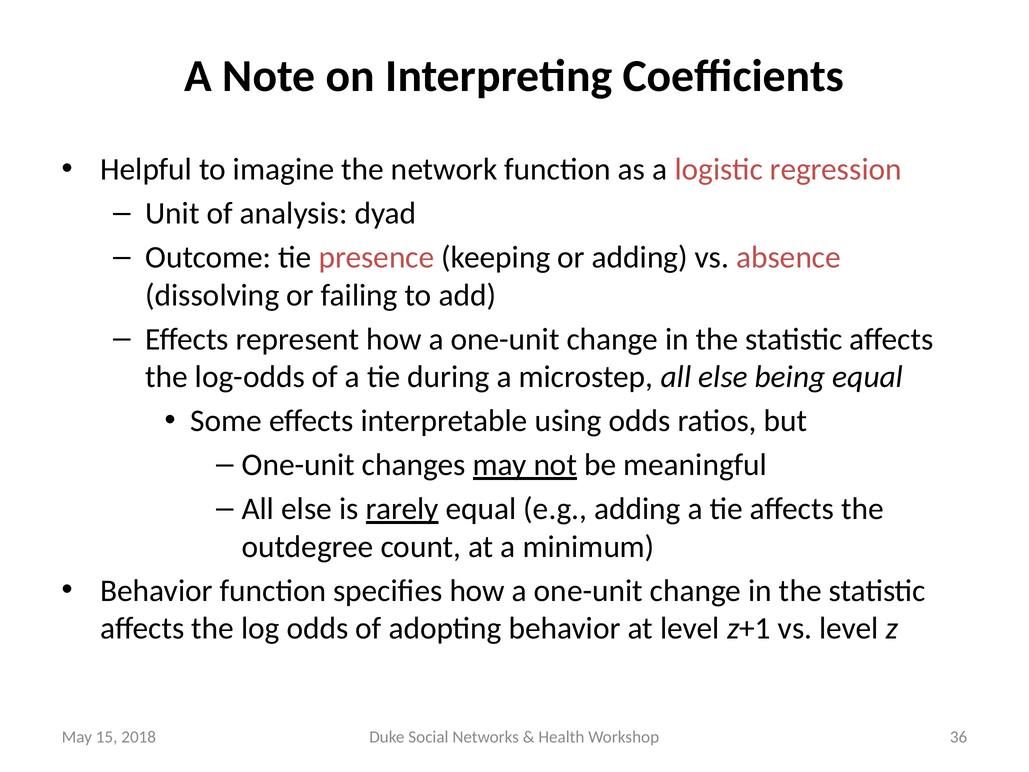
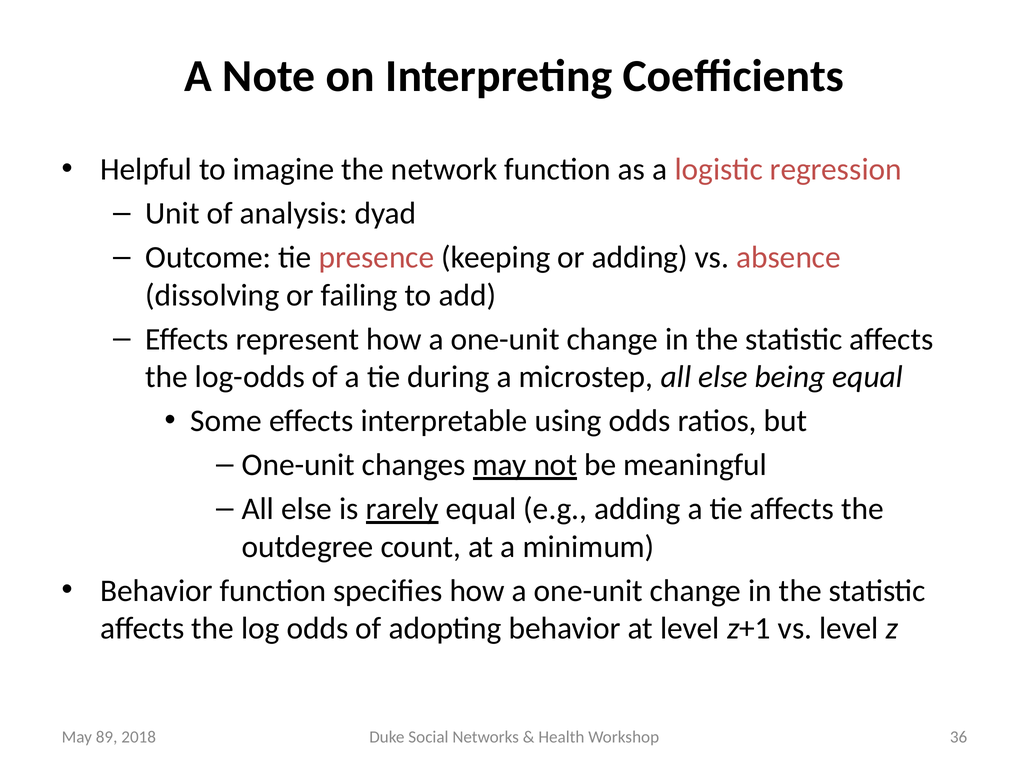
15: 15 -> 89 (107, 737)
